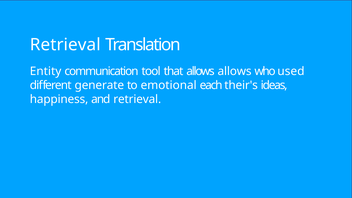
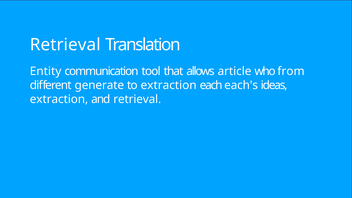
allows allows: allows -> article (235, 71)
used: used -> from (291, 71)
to emotional: emotional -> extraction (169, 85)
their's: their's -> each's (241, 85)
happiness: happiness -> extraction (59, 99)
